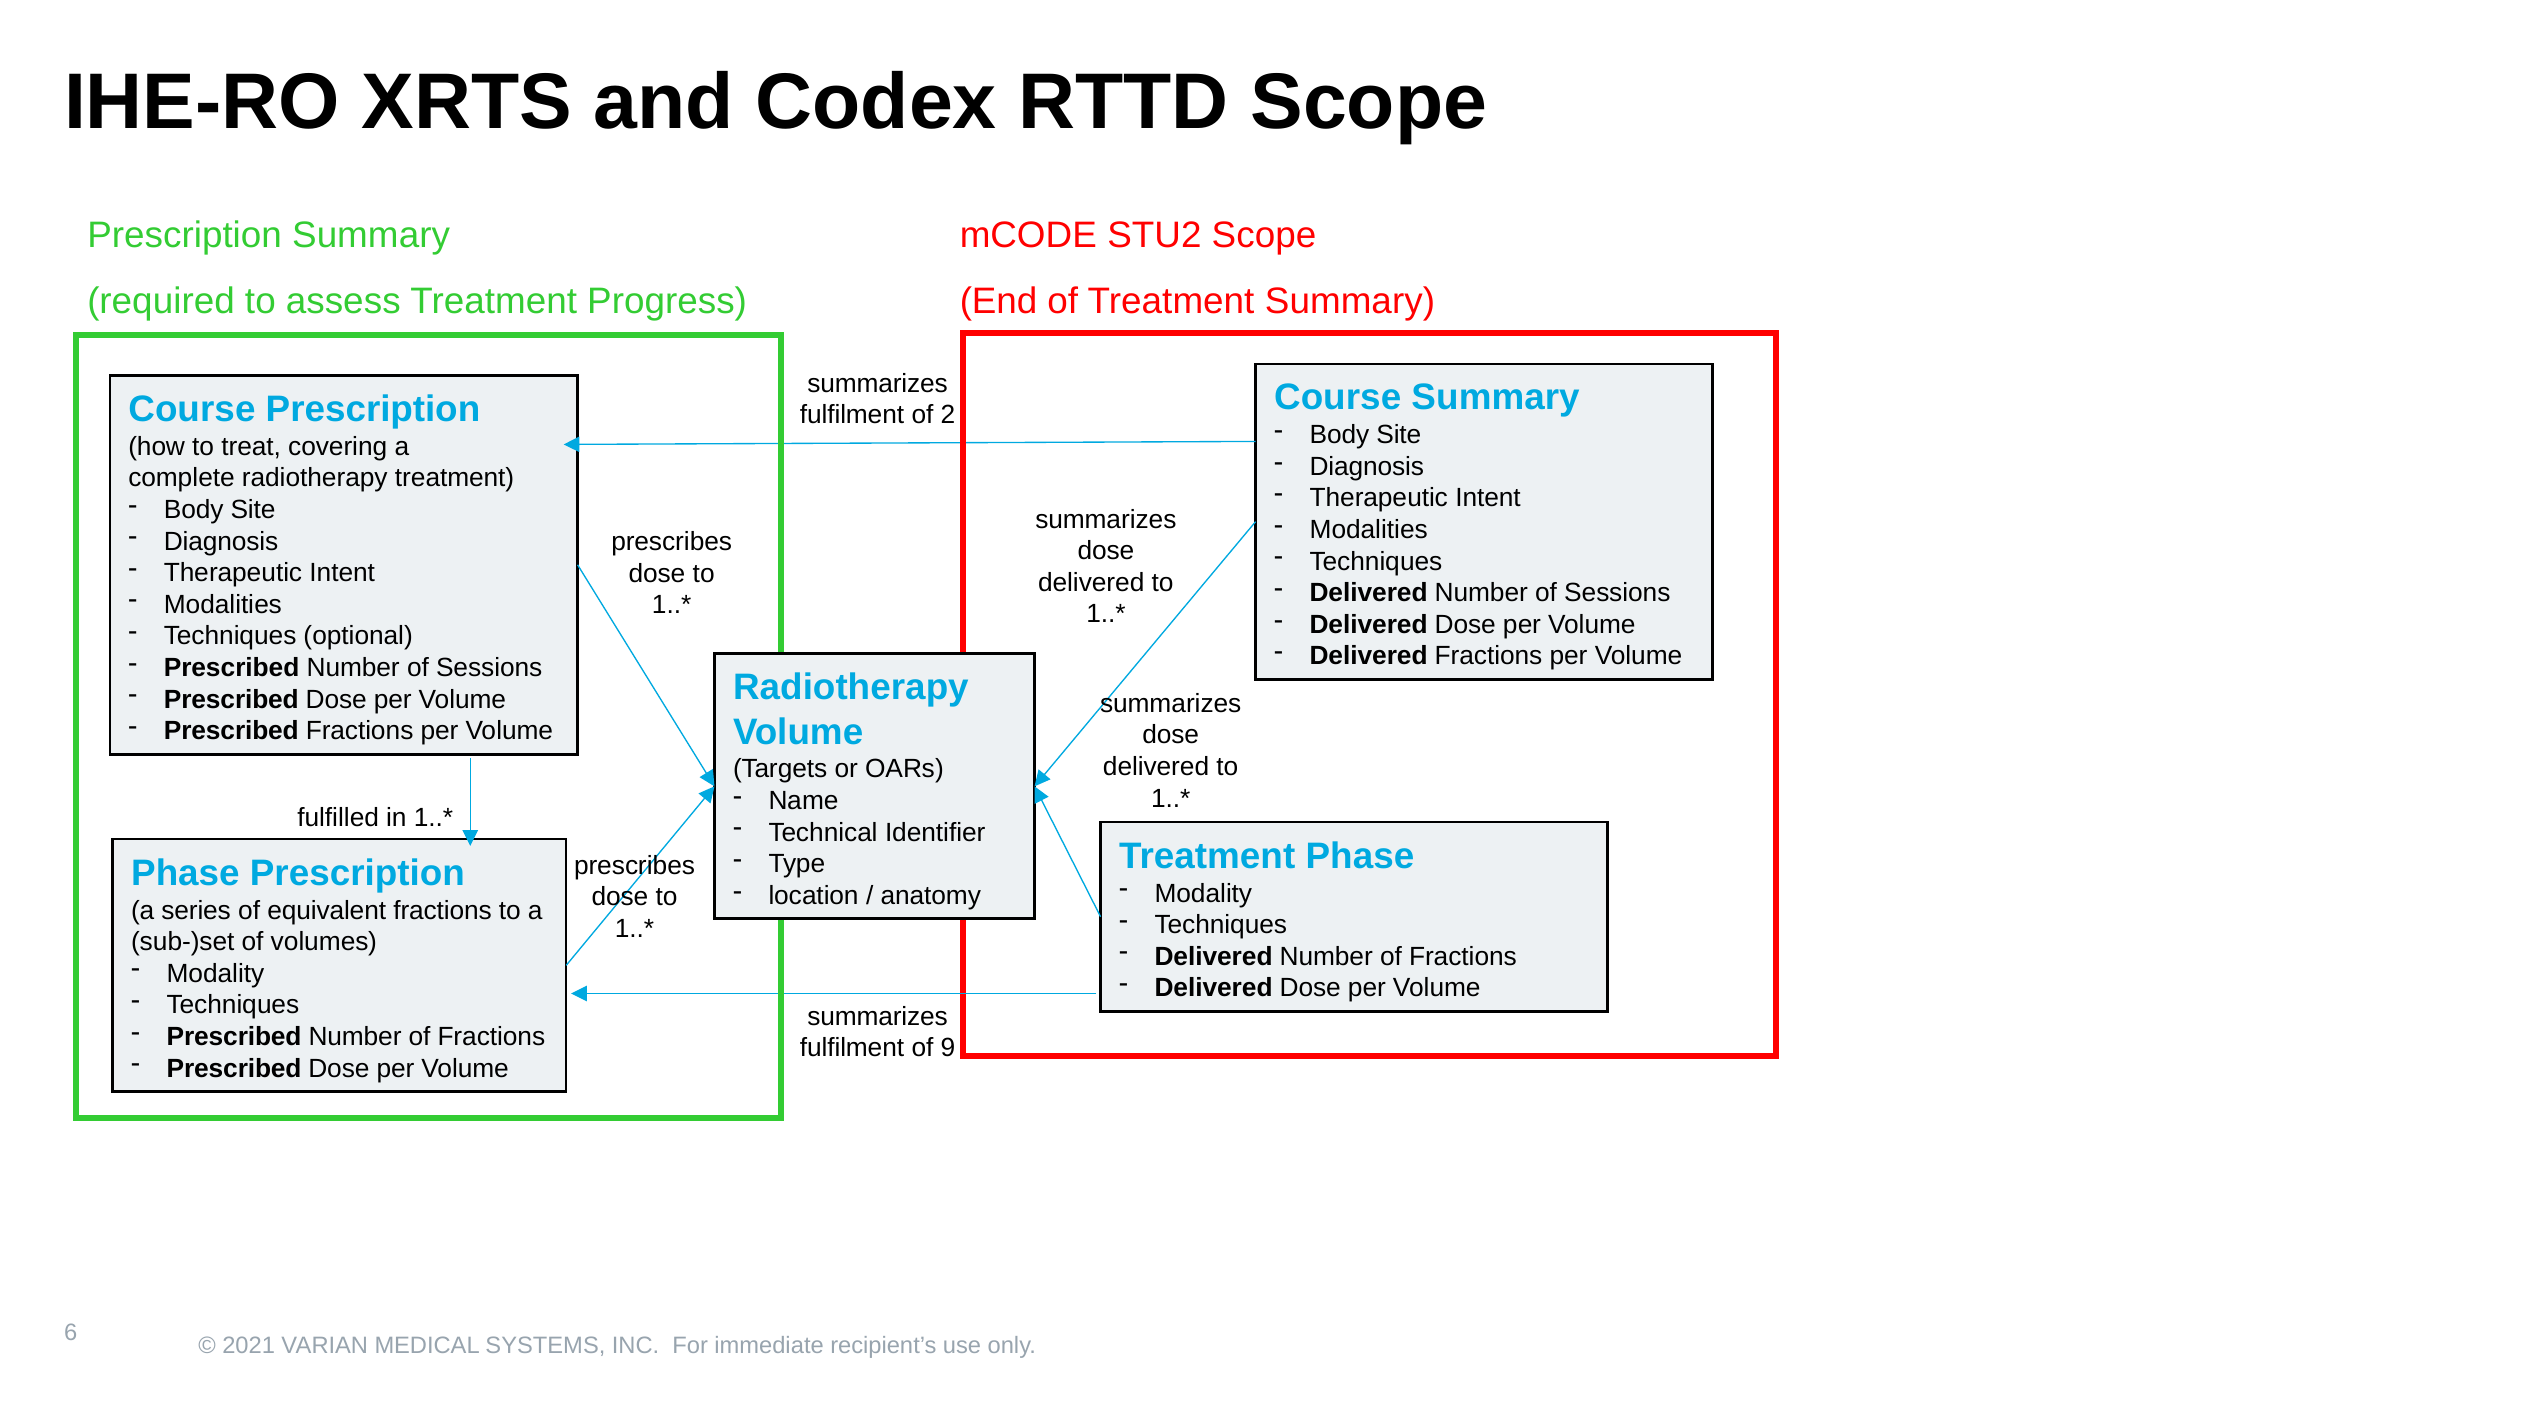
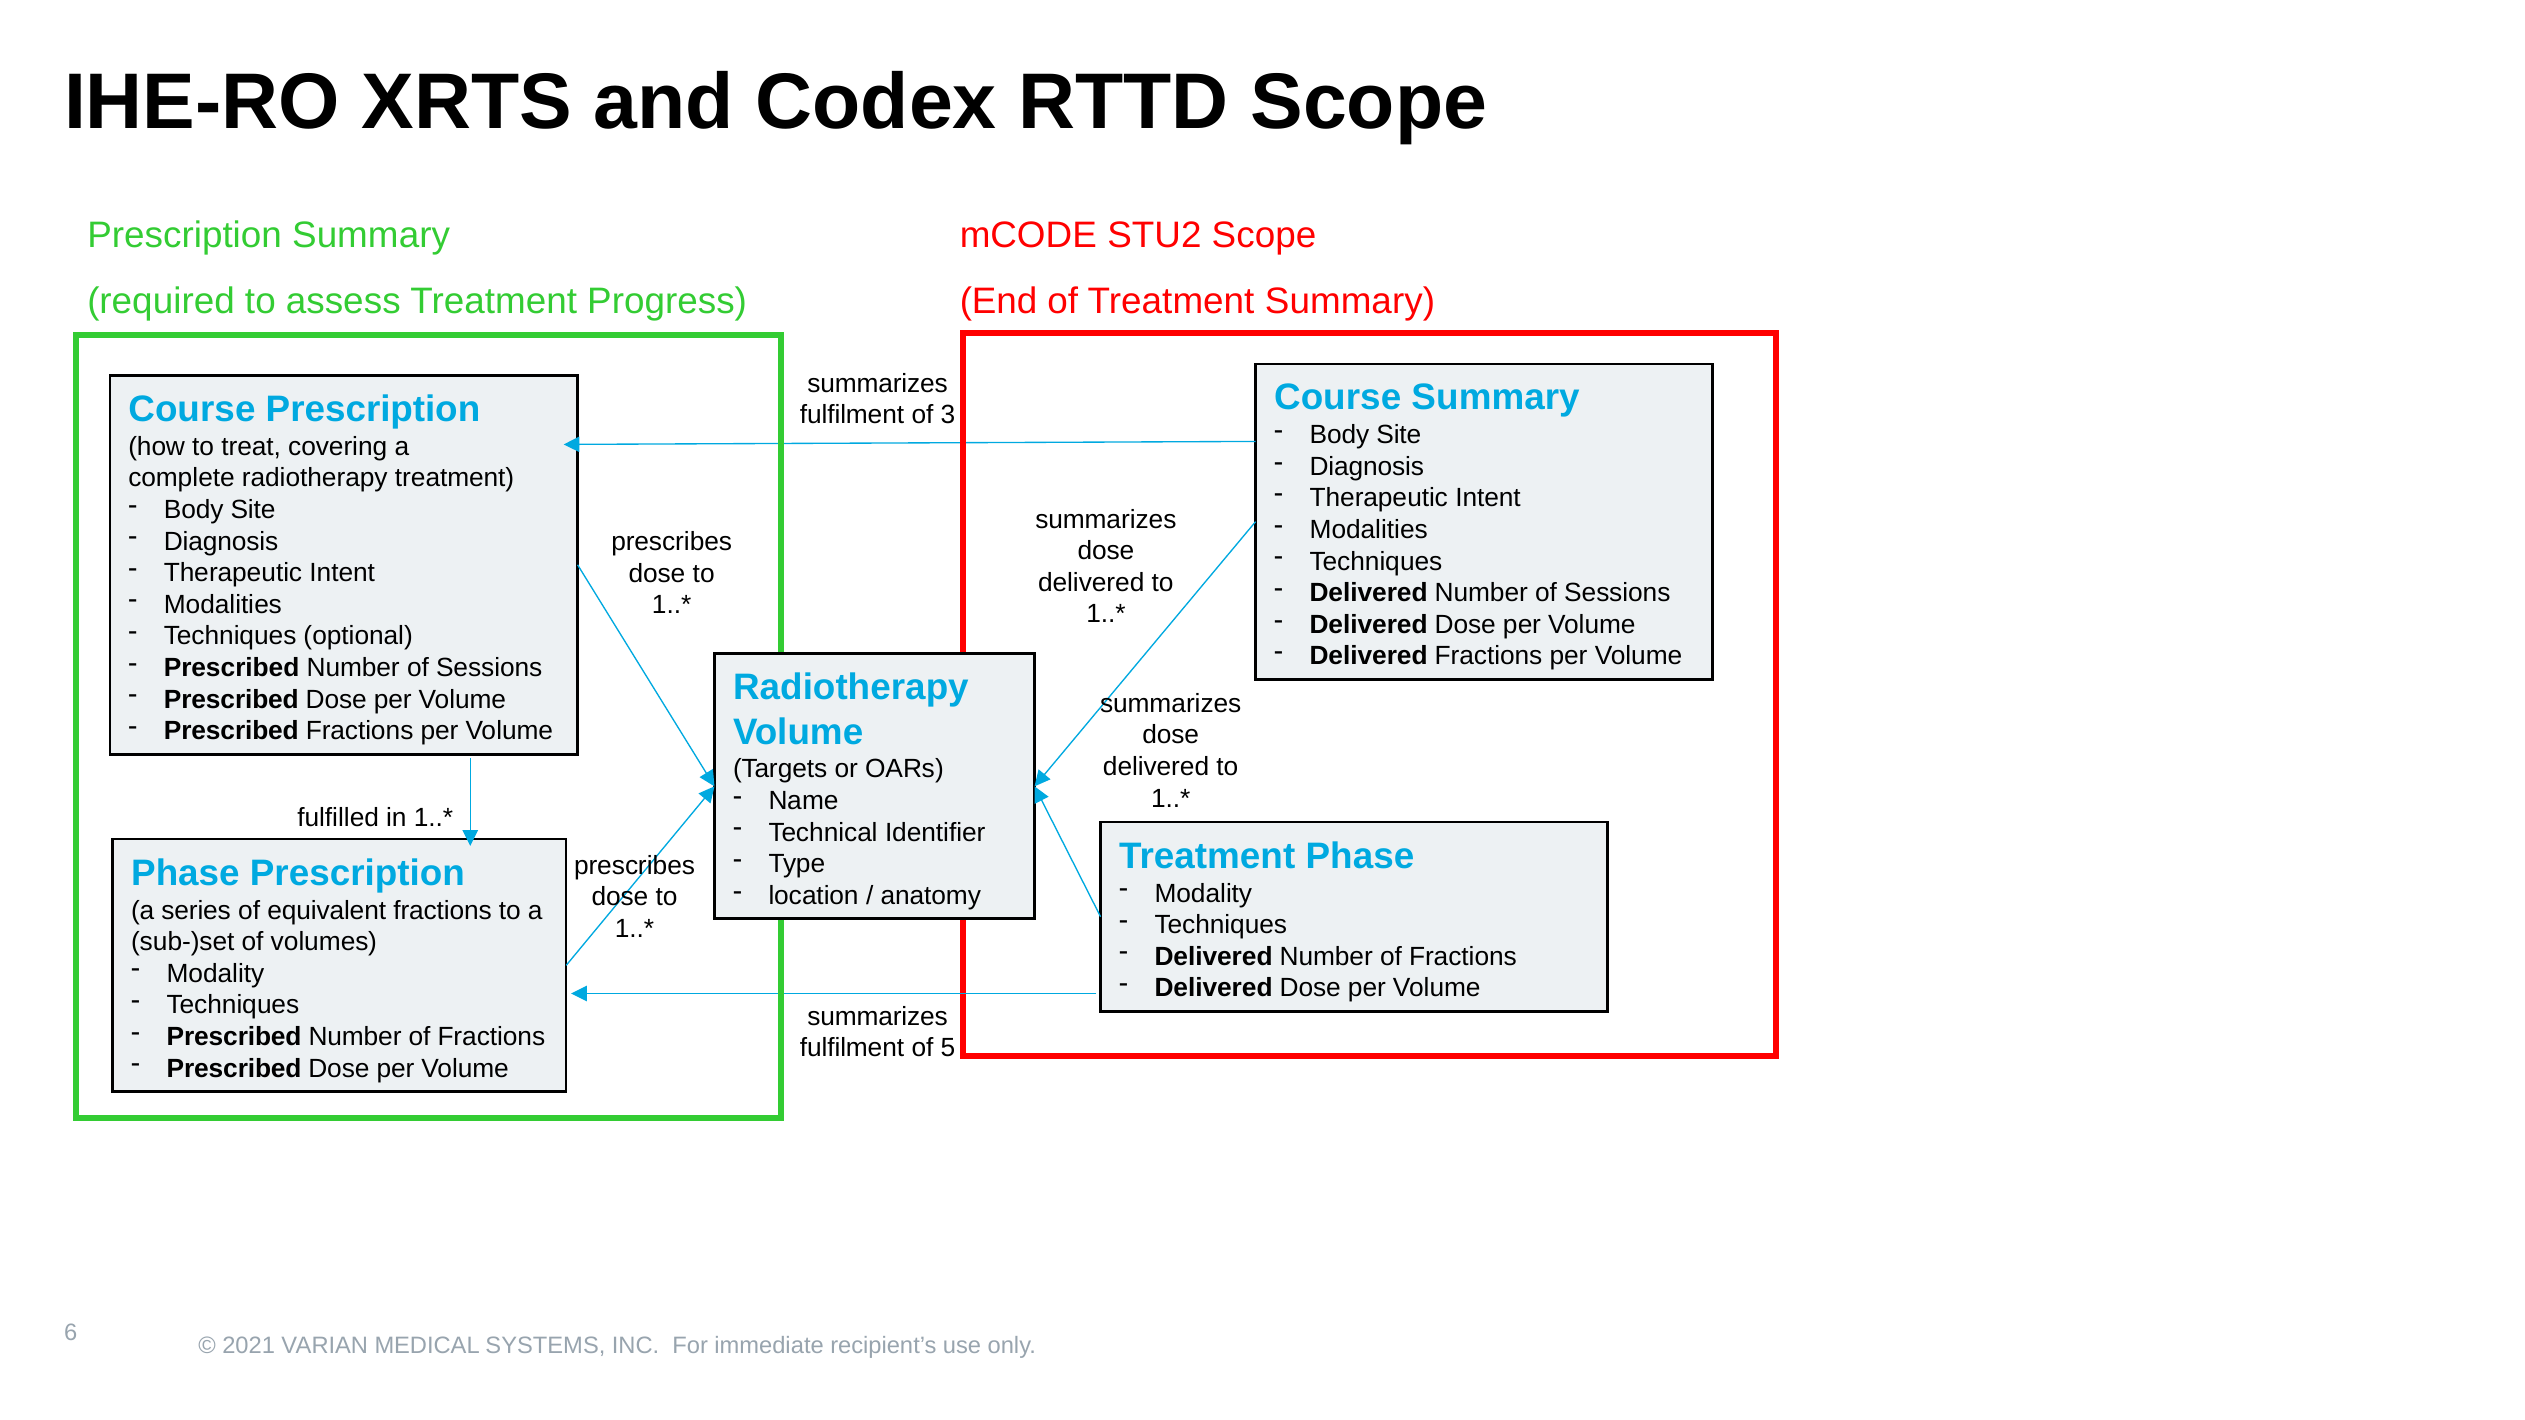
2: 2 -> 3 (948, 415)
9: 9 -> 5 (948, 1049)
